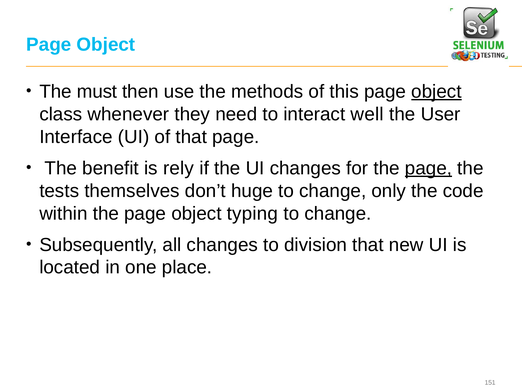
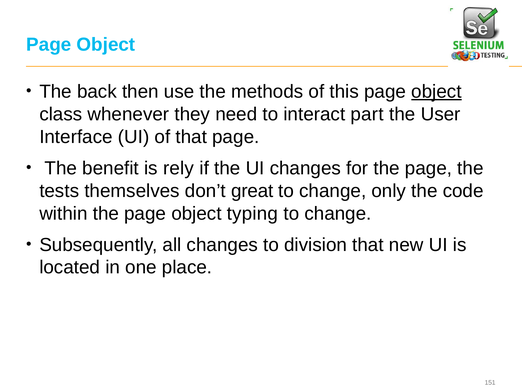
must: must -> back (97, 91)
well: well -> part (367, 114)
page underline: present -> none (429, 168)
huge: huge -> great (252, 191)
